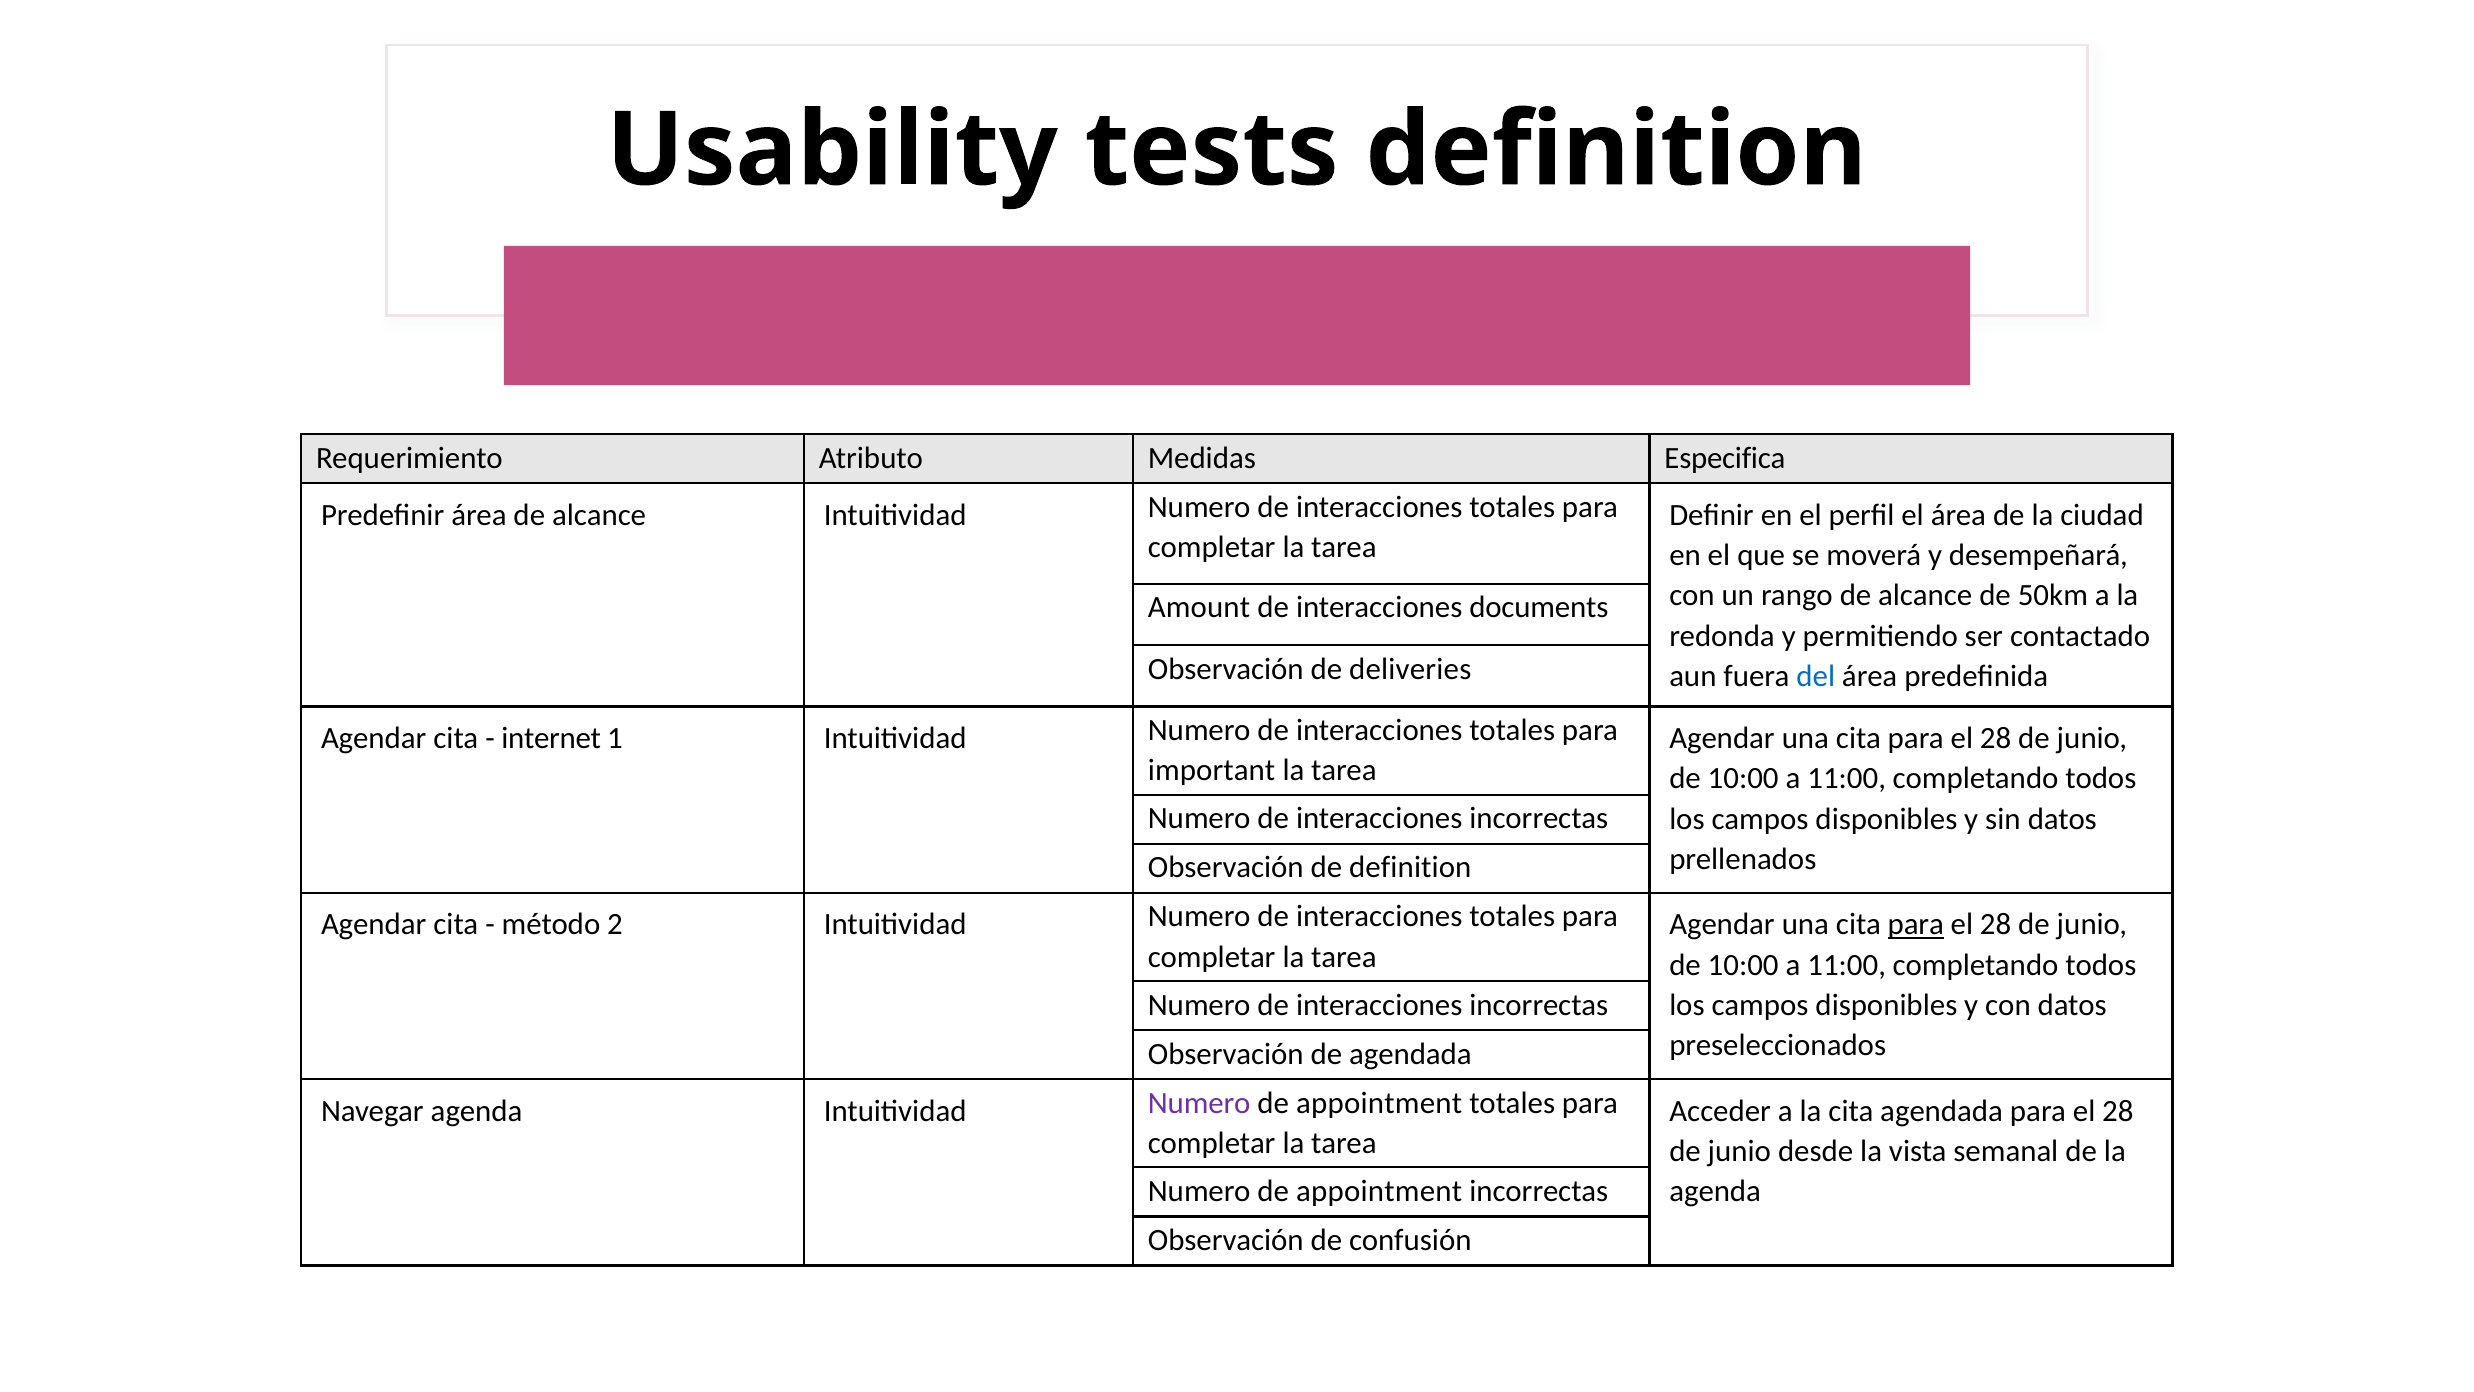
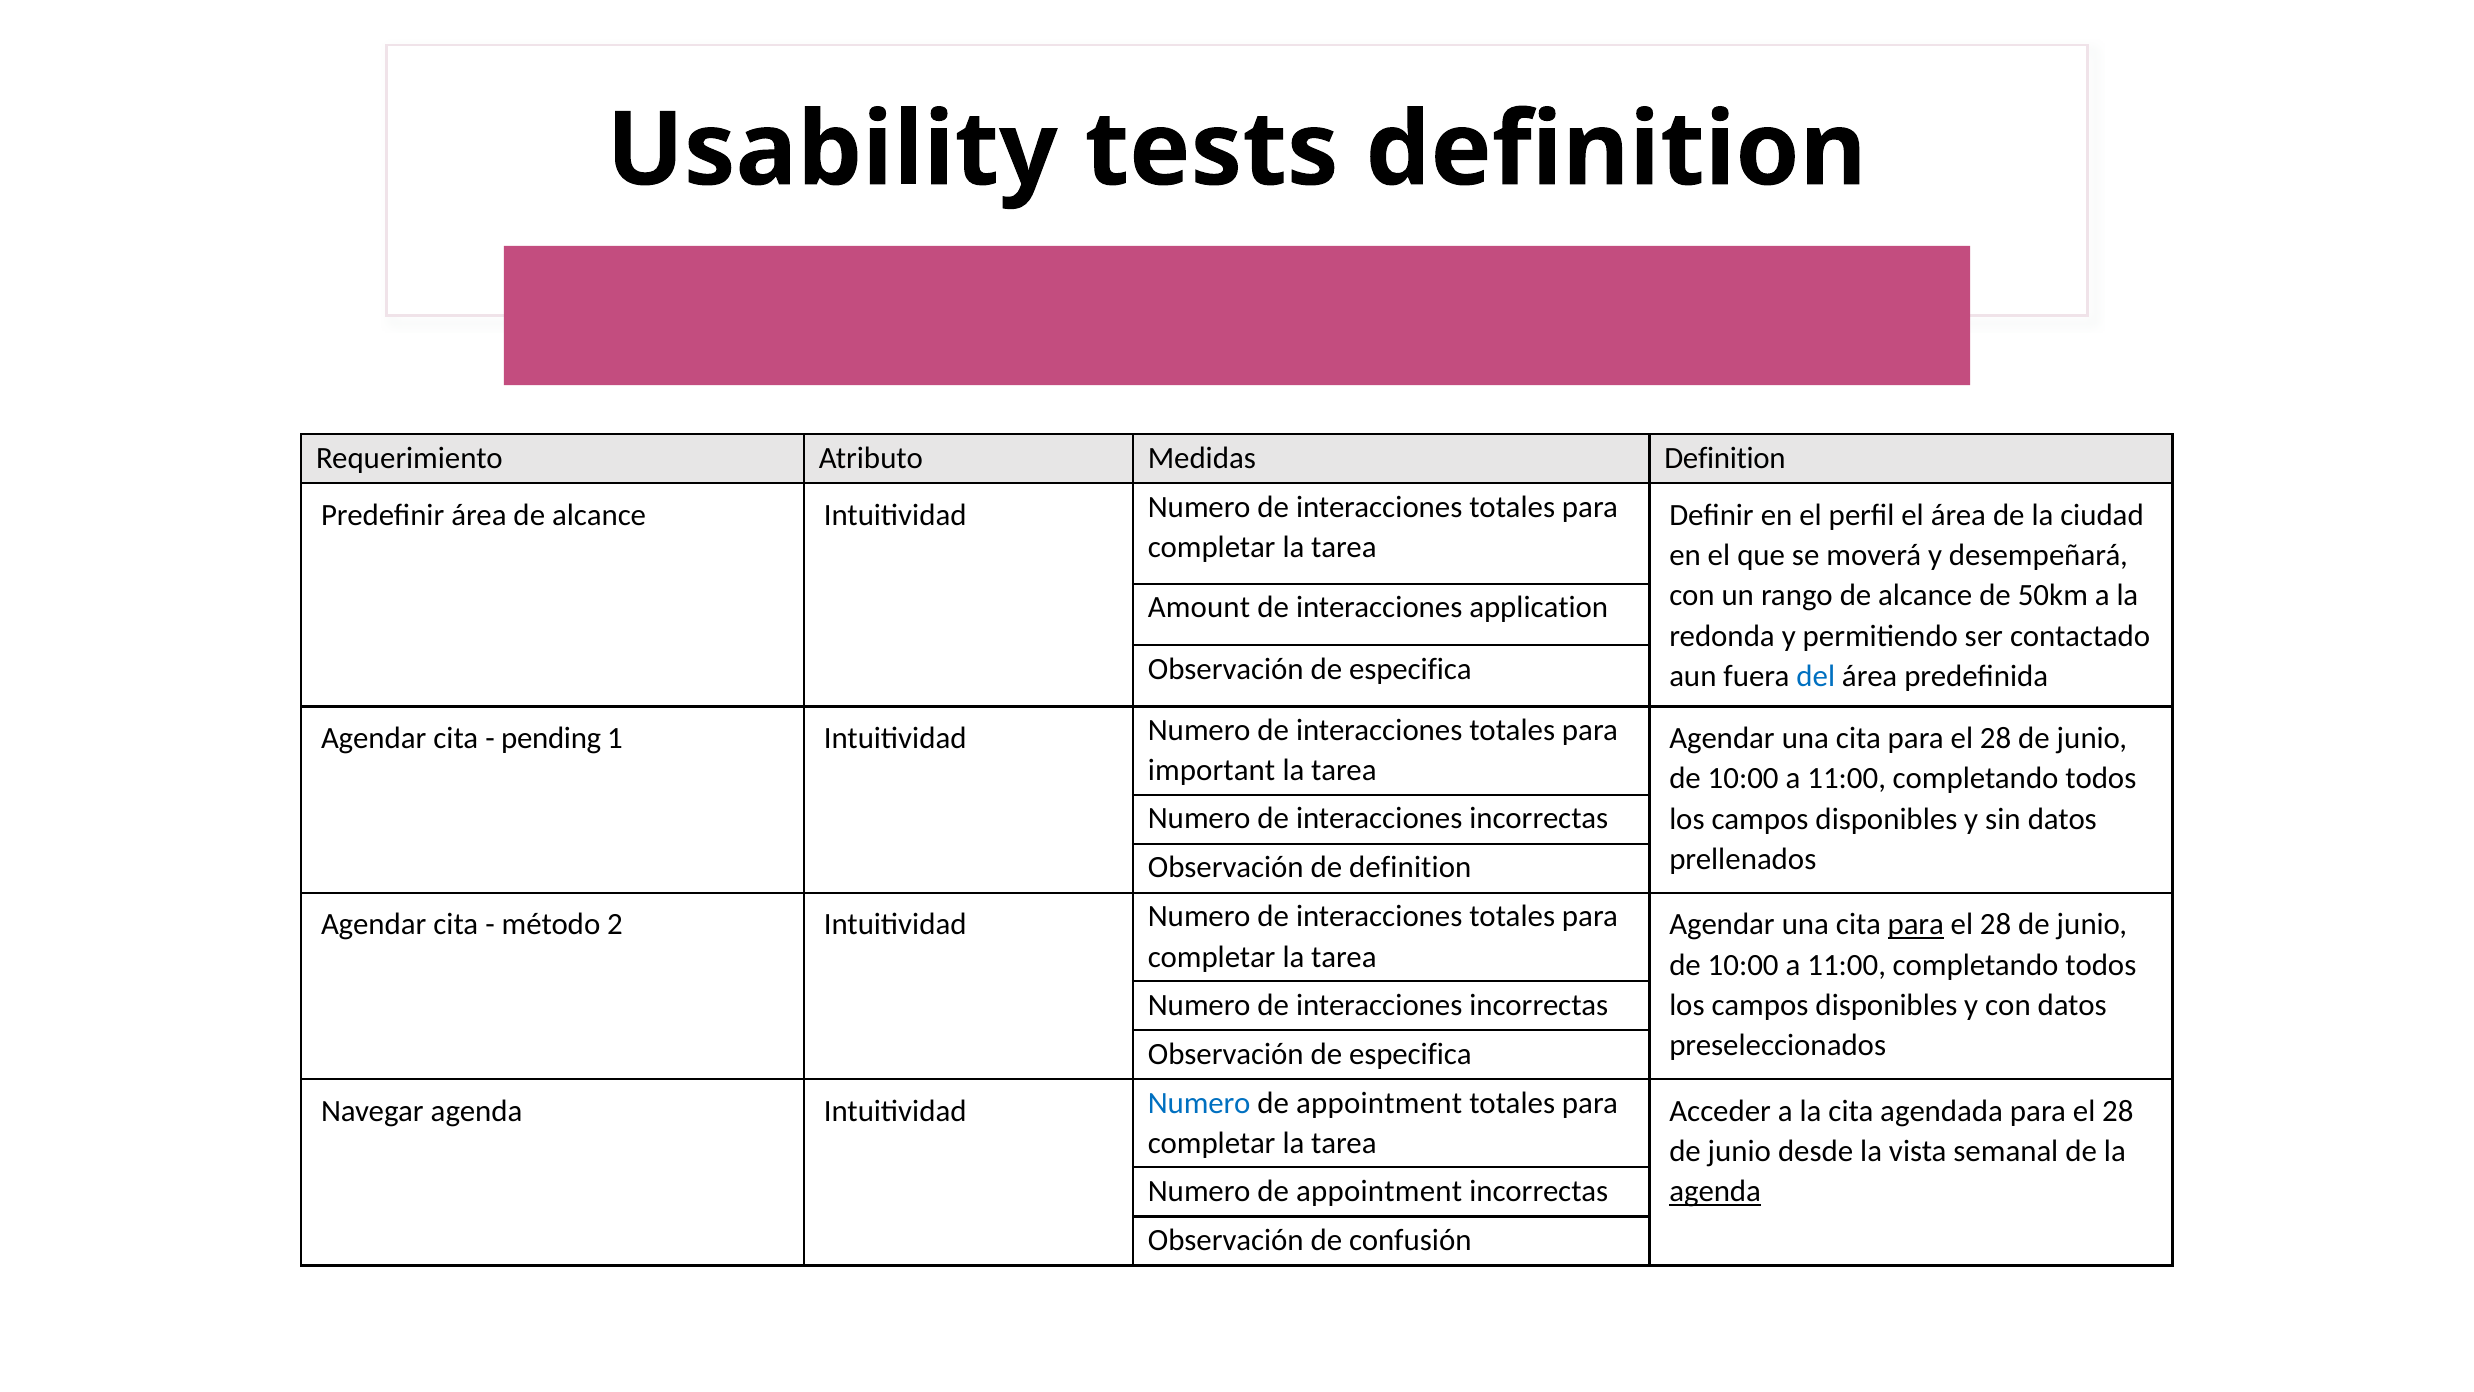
Medidas Especifica: Especifica -> Definition (1725, 458)
documents: documents -> application (1539, 607)
deliveries: deliveries -> especifica (1410, 669)
internet: internet -> pending (551, 738)
agendada: agendada -> especifica (1410, 1054)
Numero colour: purple -> blue (1199, 1103)
agenda underline: none -> present (1715, 1191)
